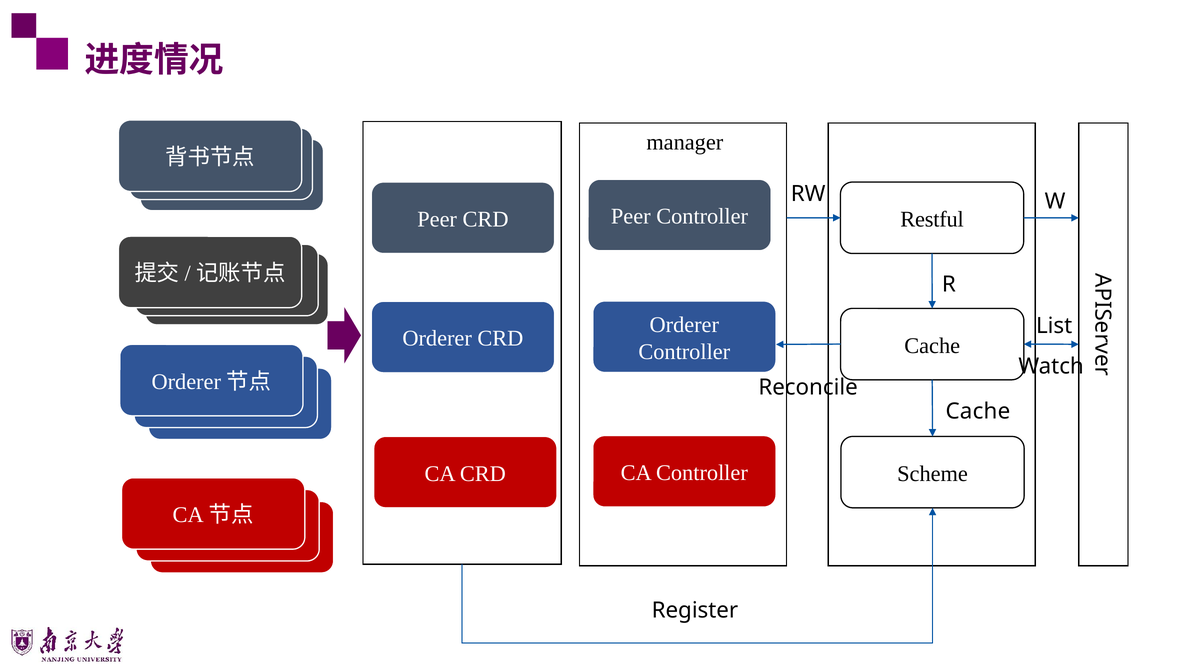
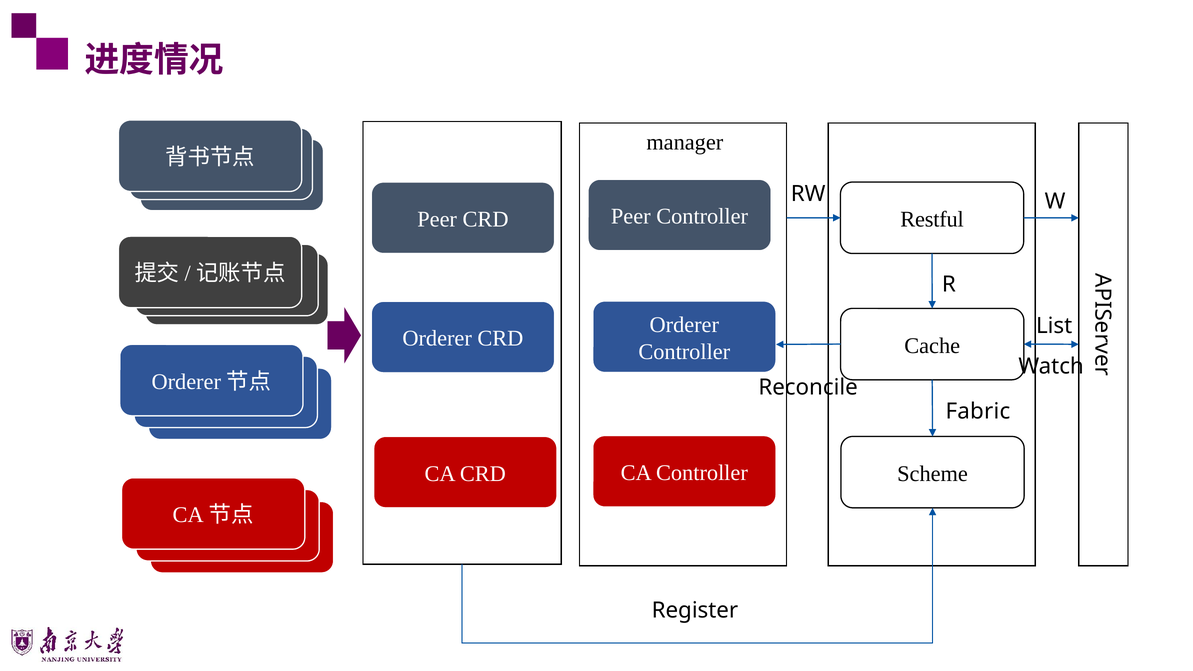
Cache: Cache -> Fabric (978, 411)
